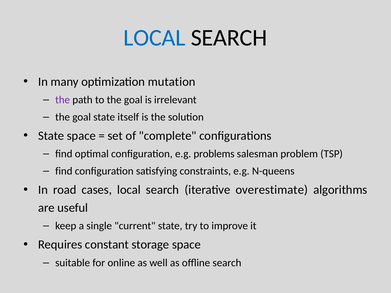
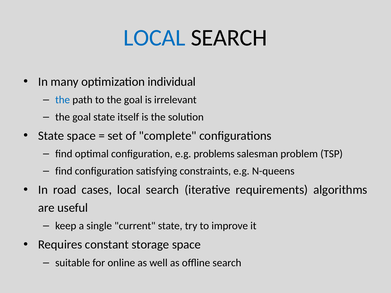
mutation: mutation -> individual (172, 82)
the colour: purple -> blue (63, 100)
overestimate: overestimate -> requirements (272, 190)
